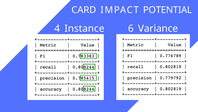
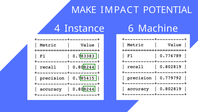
CARD: CARD -> MAKE (84, 10)
Variance: Variance -> Machine (158, 28)
